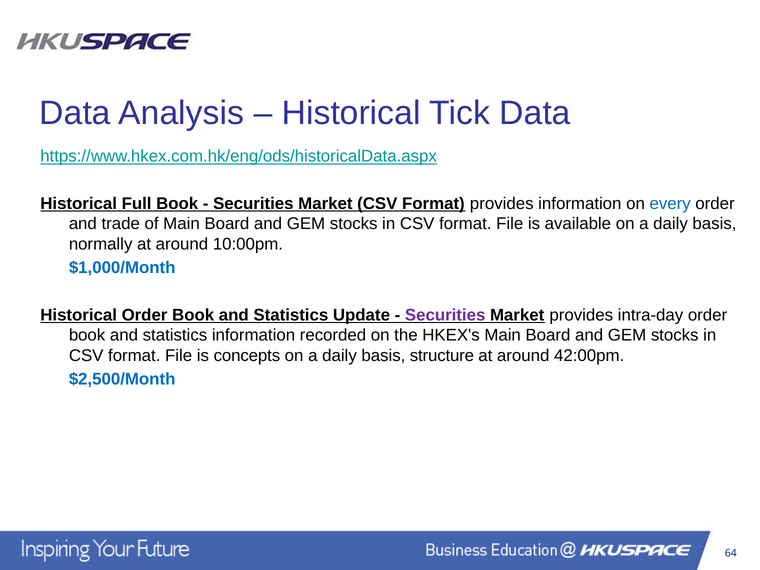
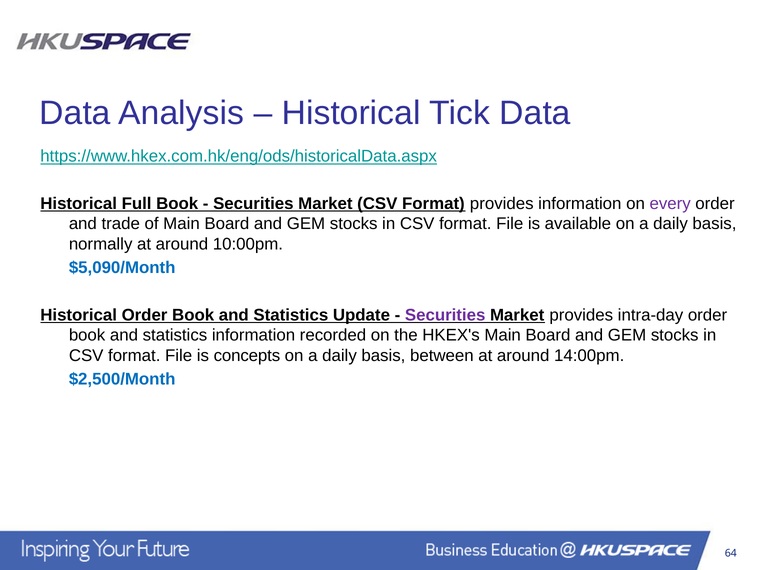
every colour: blue -> purple (670, 204)
$1,000/Month: $1,000/Month -> $5,090/Month (122, 268)
structure: structure -> between (442, 356)
42:00pm: 42:00pm -> 14:00pm (589, 356)
